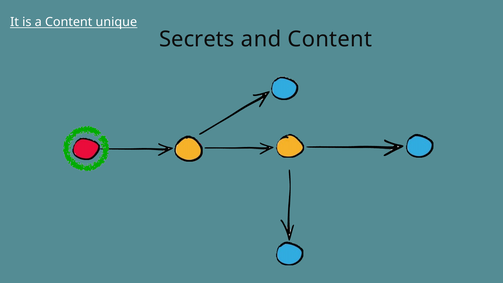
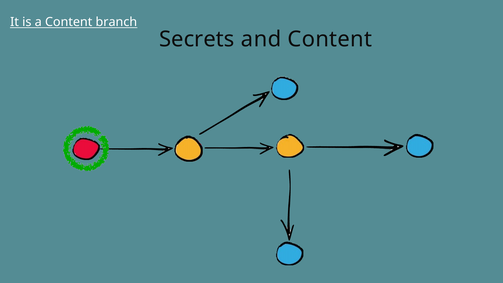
unique: unique -> branch (116, 22)
